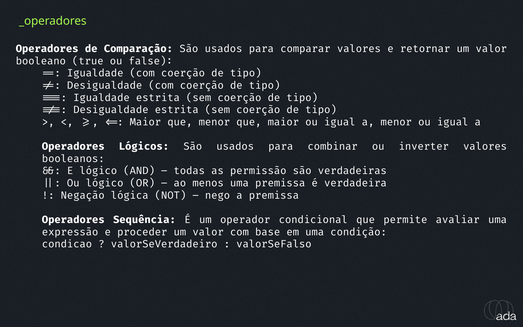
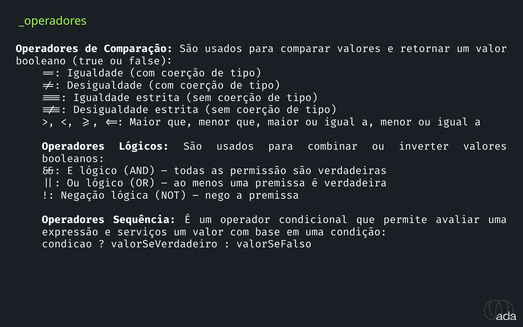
proceder: proceder -> serviços (142, 232)
